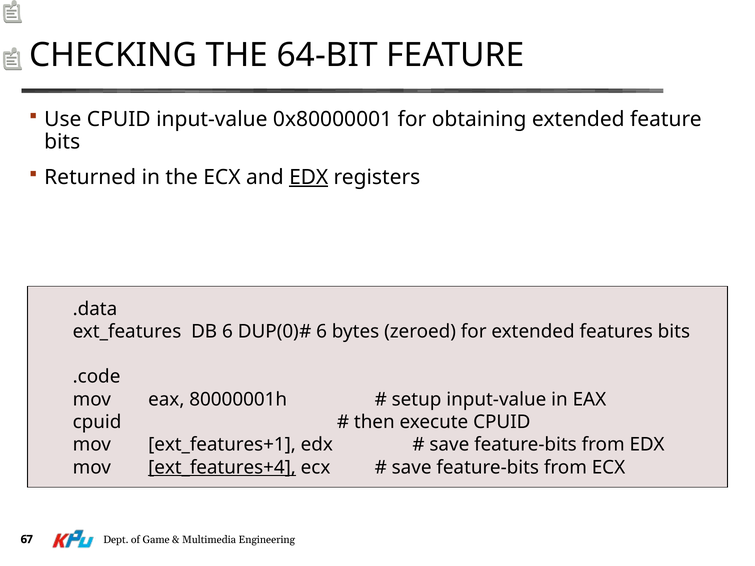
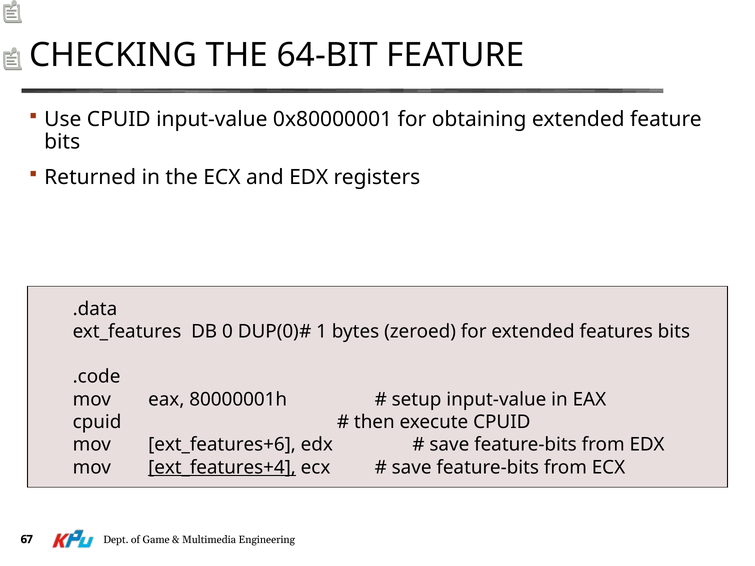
EDX underline: present -> none (309, 177)
DB 6: 6 -> 0 (227, 332)
6: 6 -> 1 (322, 332)
ext_features+1: ext_features+1 -> ext_features+6 (222, 445)
